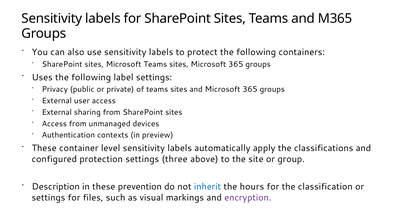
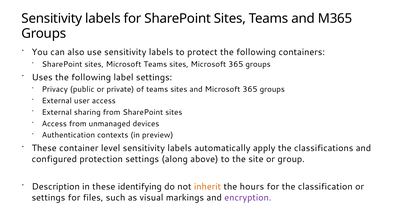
three: three -> along (175, 159)
prevention: prevention -> identifying (140, 187)
inherit colour: blue -> orange (208, 187)
